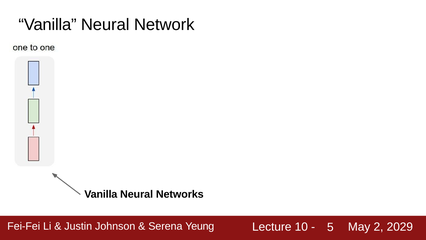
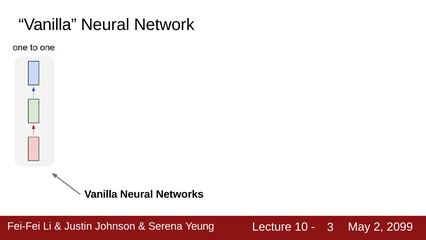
2029: 2029 -> 2099 (400, 227)
5: 5 -> 3 (330, 227)
